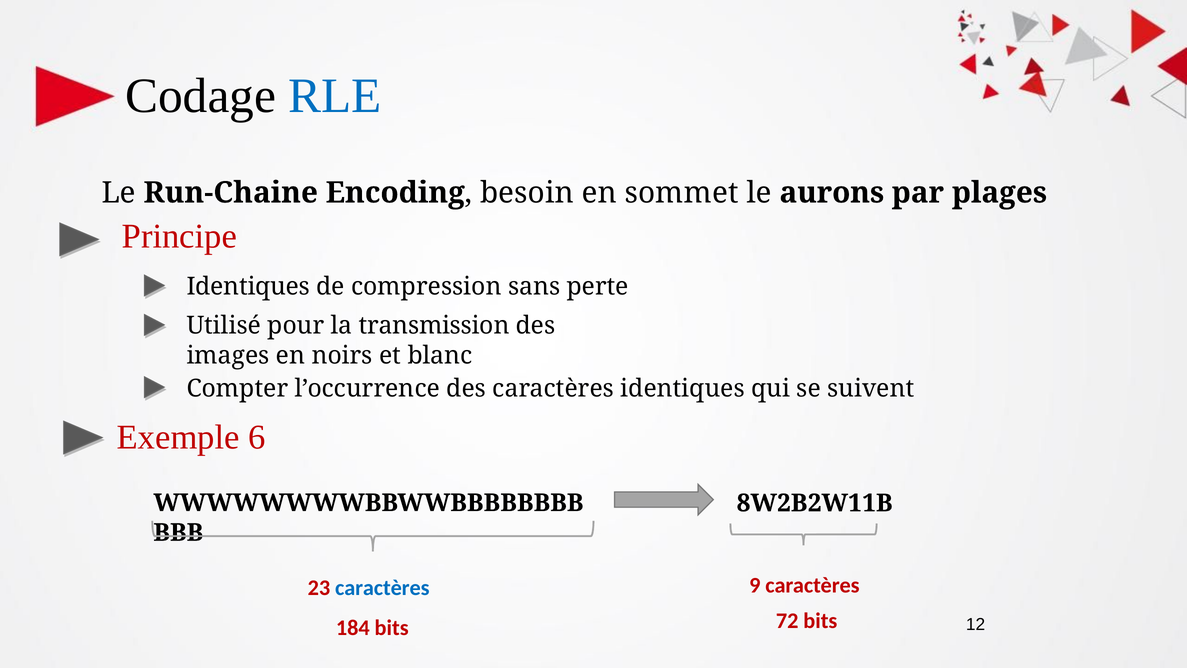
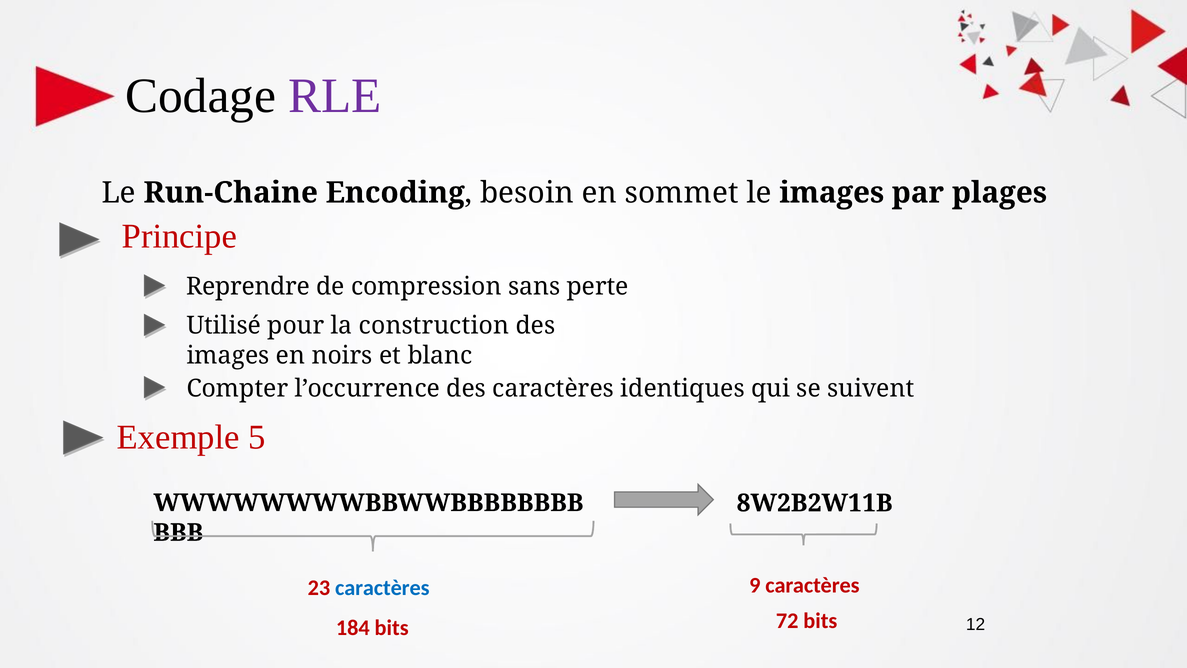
RLE colour: blue -> purple (335, 96)
le aurons: aurons -> images (832, 193)
Identiques: Identiques -> Reprendre (248, 286)
transmission: transmission -> construction (434, 326)
6: 6 -> 5 (257, 437)
